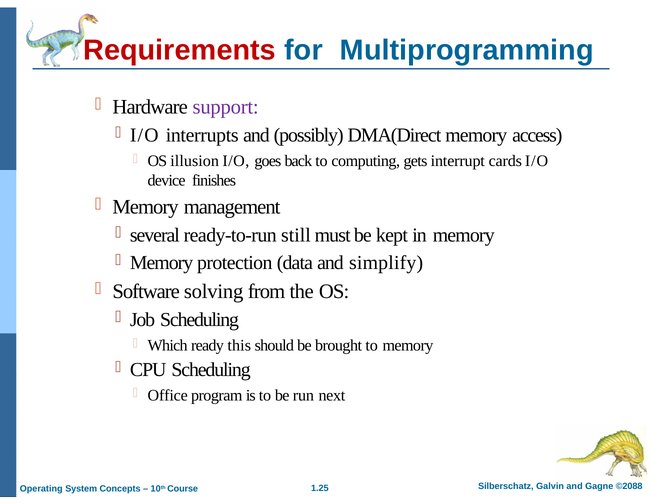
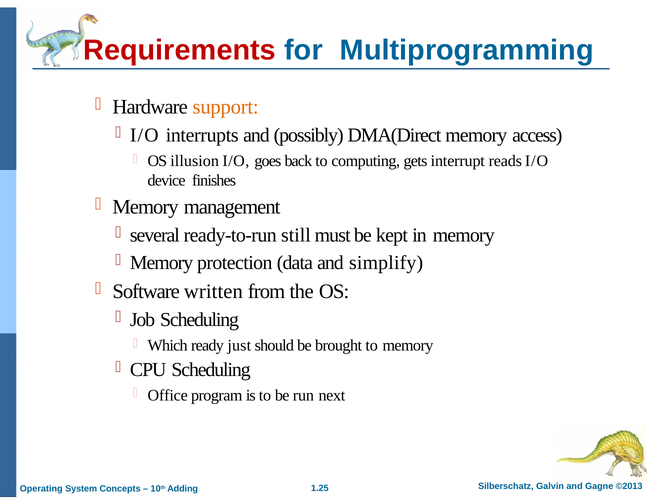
support colour: purple -> orange (226, 107)
cards: cards -> reads (505, 161)
solving: solving -> written (213, 292)
this: this -> just (239, 346)
©2088: ©2088 -> ©2013 (629, 487)
Course: Course -> Adding (183, 489)
